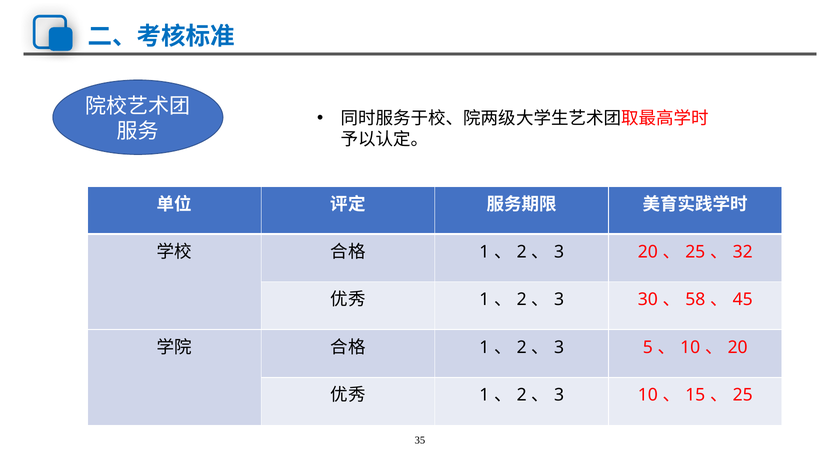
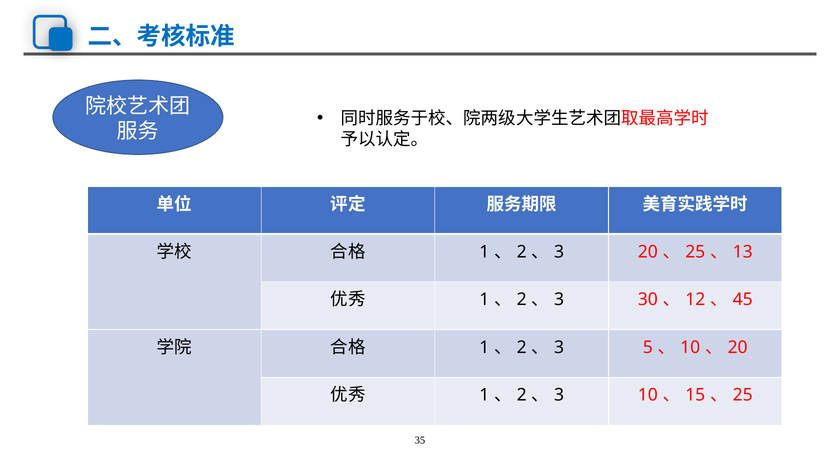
32: 32 -> 13 (743, 251)
58: 58 -> 12 (695, 299)
